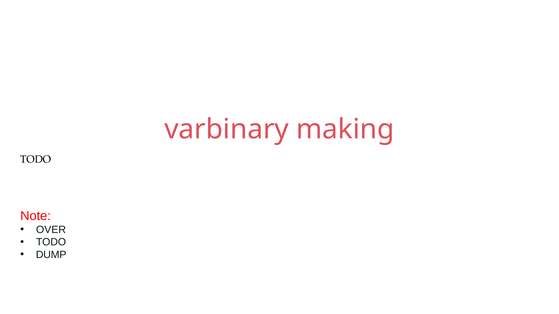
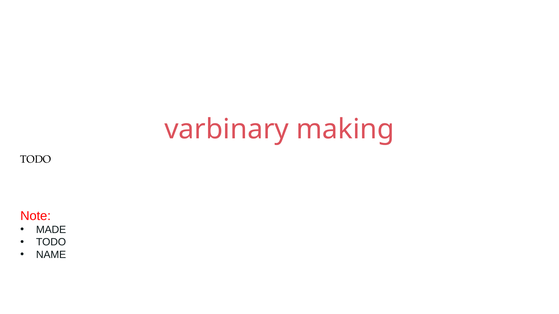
OVER: OVER -> MADE (51, 230)
DUMP: DUMP -> NAME (51, 255)
